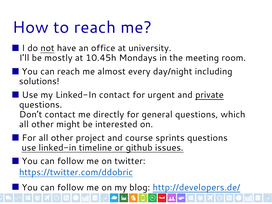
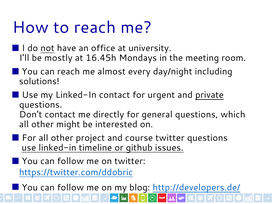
10.45h: 10.45h -> 16.45h (101, 58)
course sprints: sprints -> twitter (170, 138)
